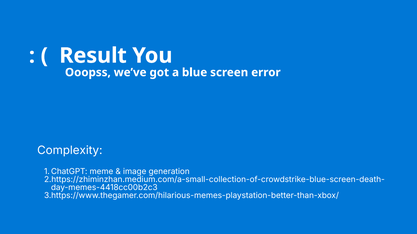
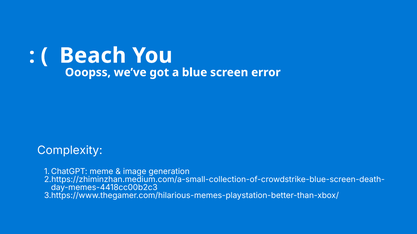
Result: Result -> Beach (93, 56)
